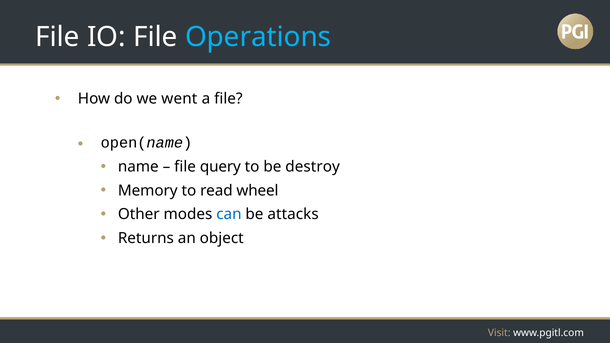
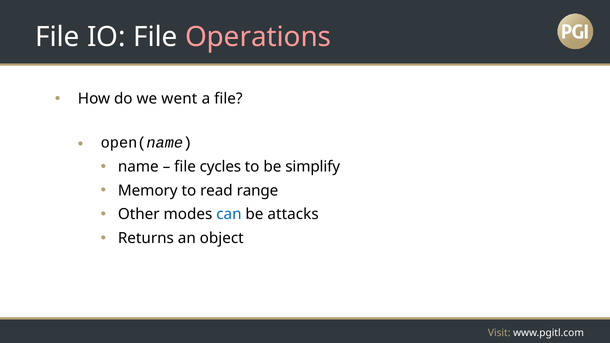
Operations colour: light blue -> pink (258, 37)
query: query -> cycles (220, 167)
destroy: destroy -> simplify (313, 167)
wheel: wheel -> range (257, 191)
